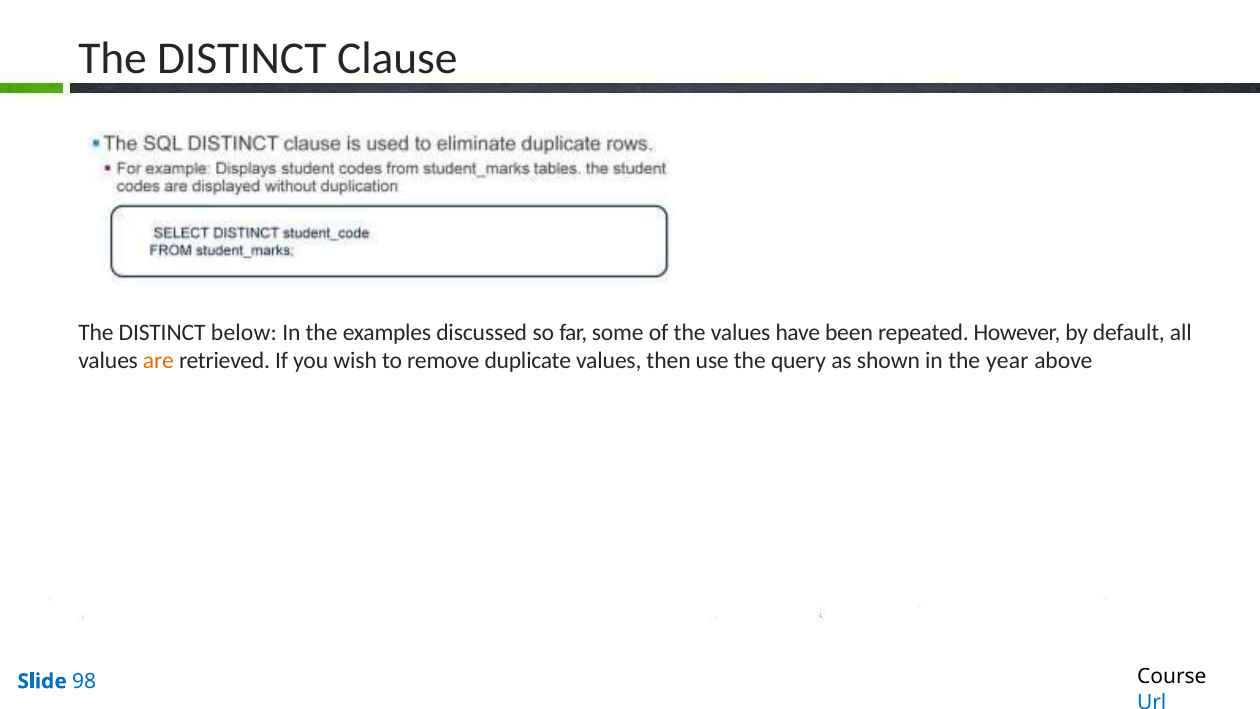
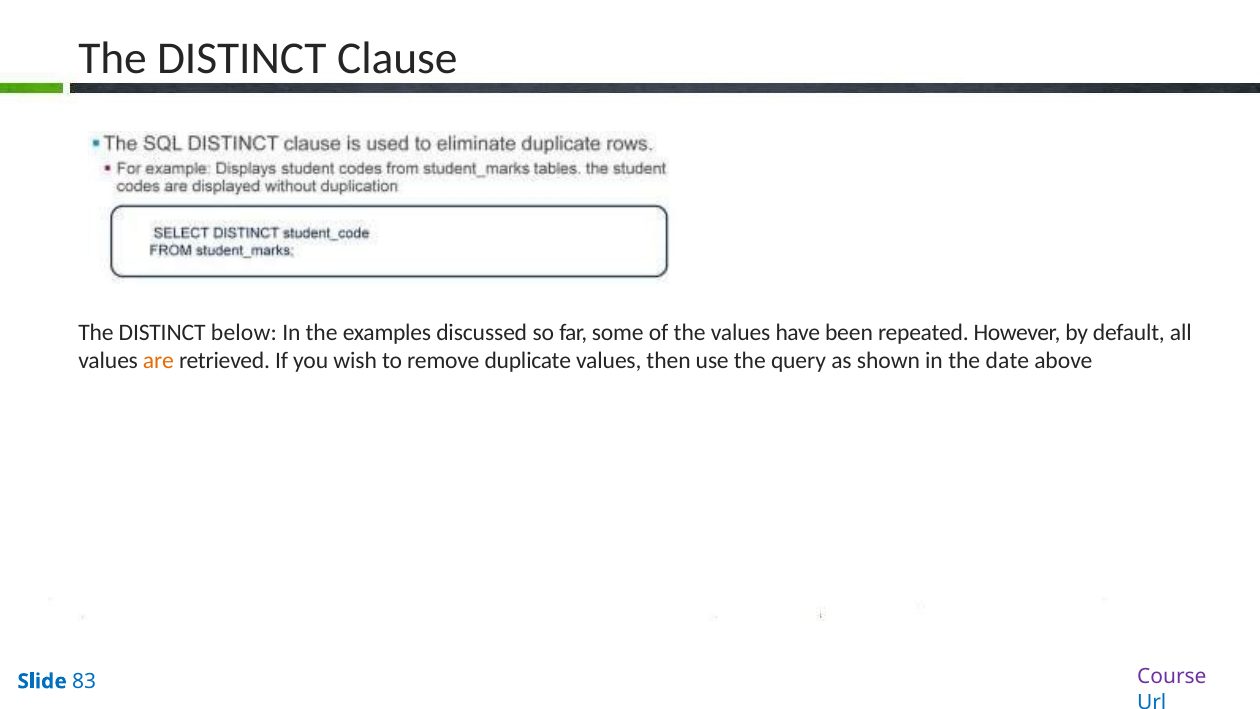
year: year -> date (1007, 361)
Course colour: black -> purple (1172, 677)
98: 98 -> 83 (84, 681)
